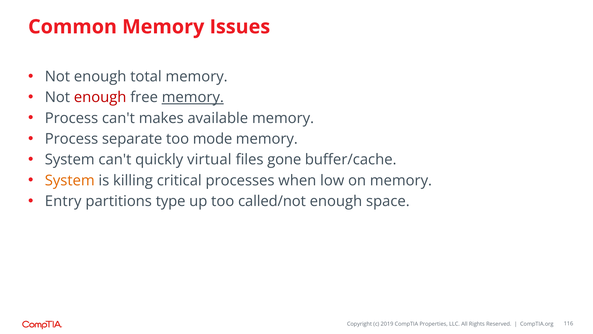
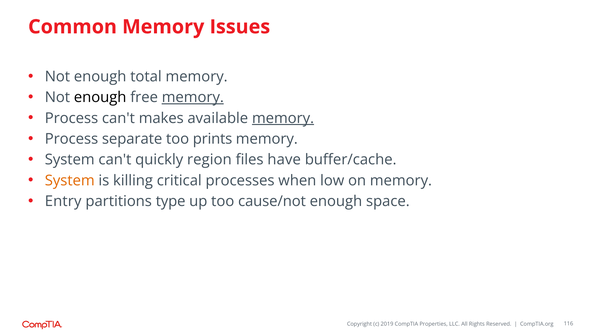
enough colour: red -> black (100, 97)
memory underline: none -> present (283, 118)
mode: mode -> prints (213, 139)
virtual: virtual -> region (209, 159)
gone: gone -> have (284, 159)
called/not: called/not -> cause/not (272, 201)
